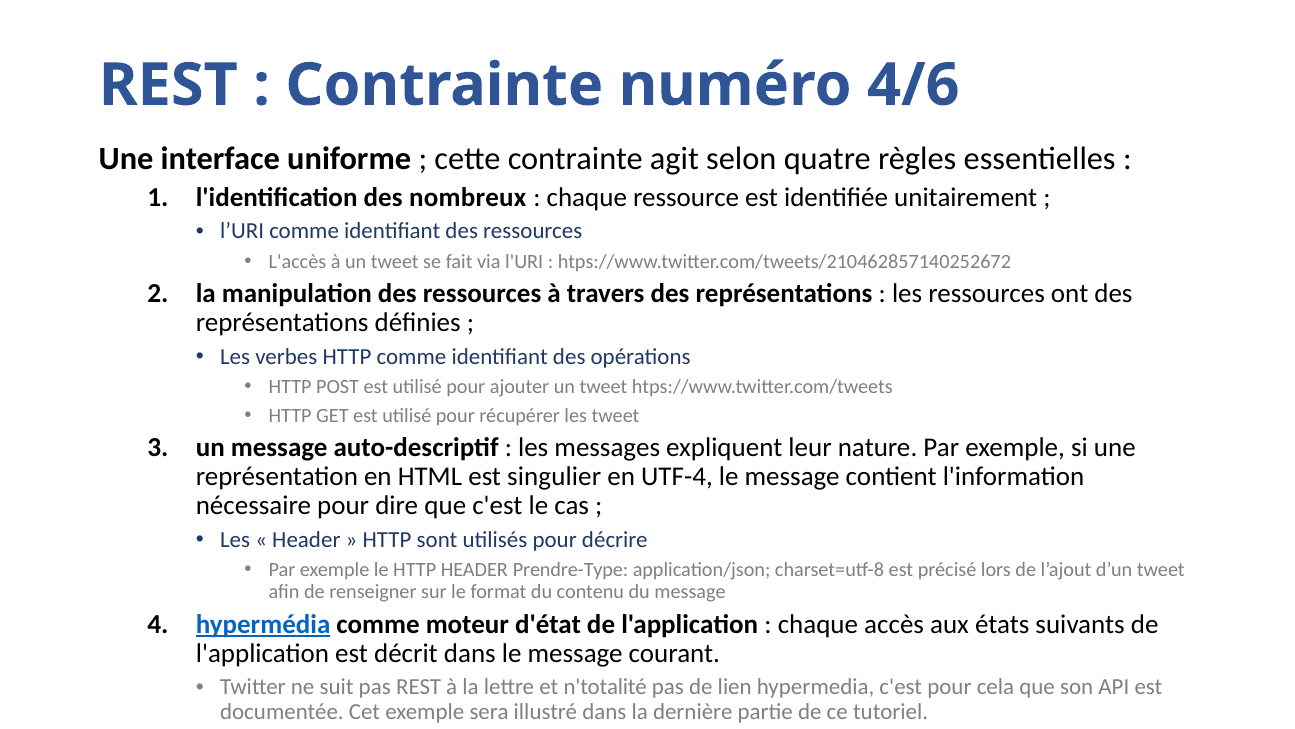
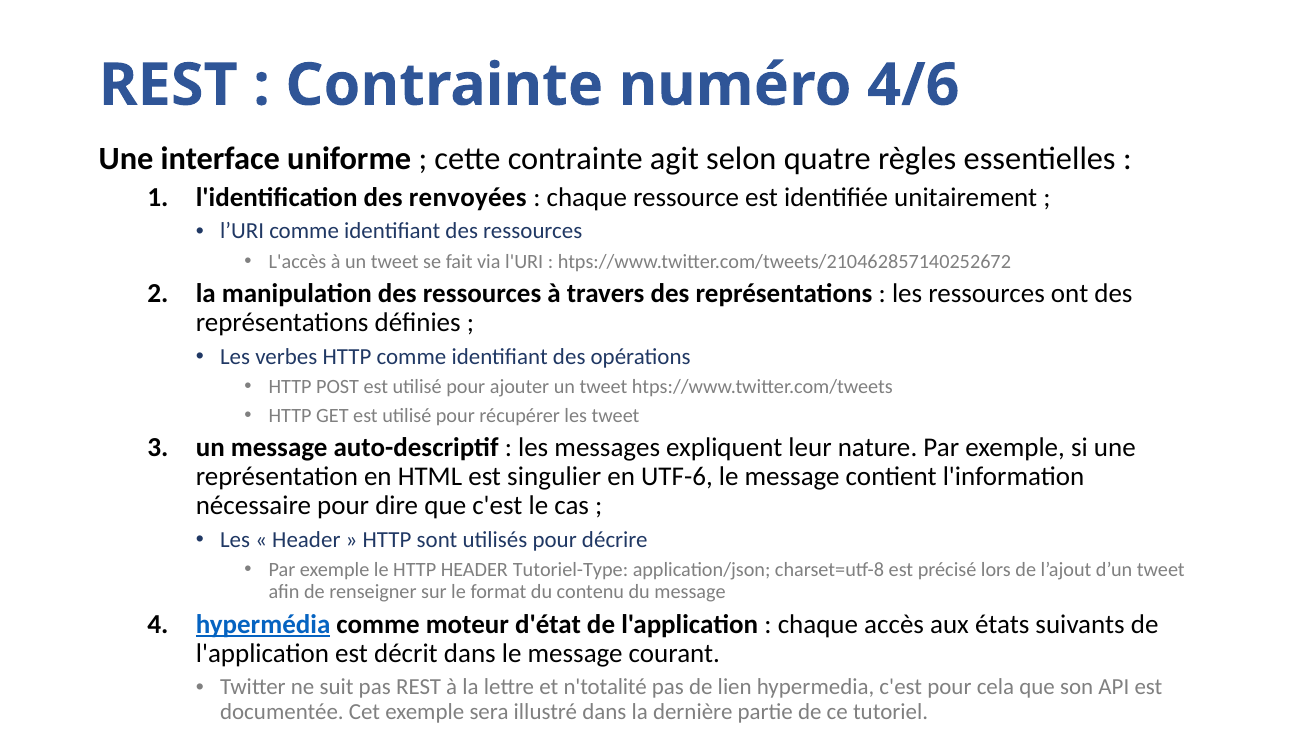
nombreux: nombreux -> renvoyées (468, 198)
UTF-4: UTF-4 -> UTF-6 (677, 476)
Prendre-Type: Prendre-Type -> Tutoriel-Type (570, 569)
